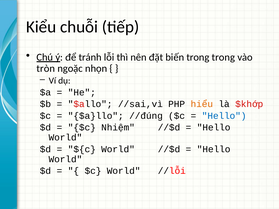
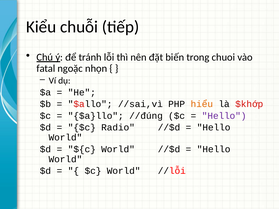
trong trong: trong -> chuoi (223, 57)
tròn: tròn -> fatal (46, 69)
Hello colour: blue -> purple (224, 116)
Nhiệm: Nhiệm -> Radio (118, 128)
